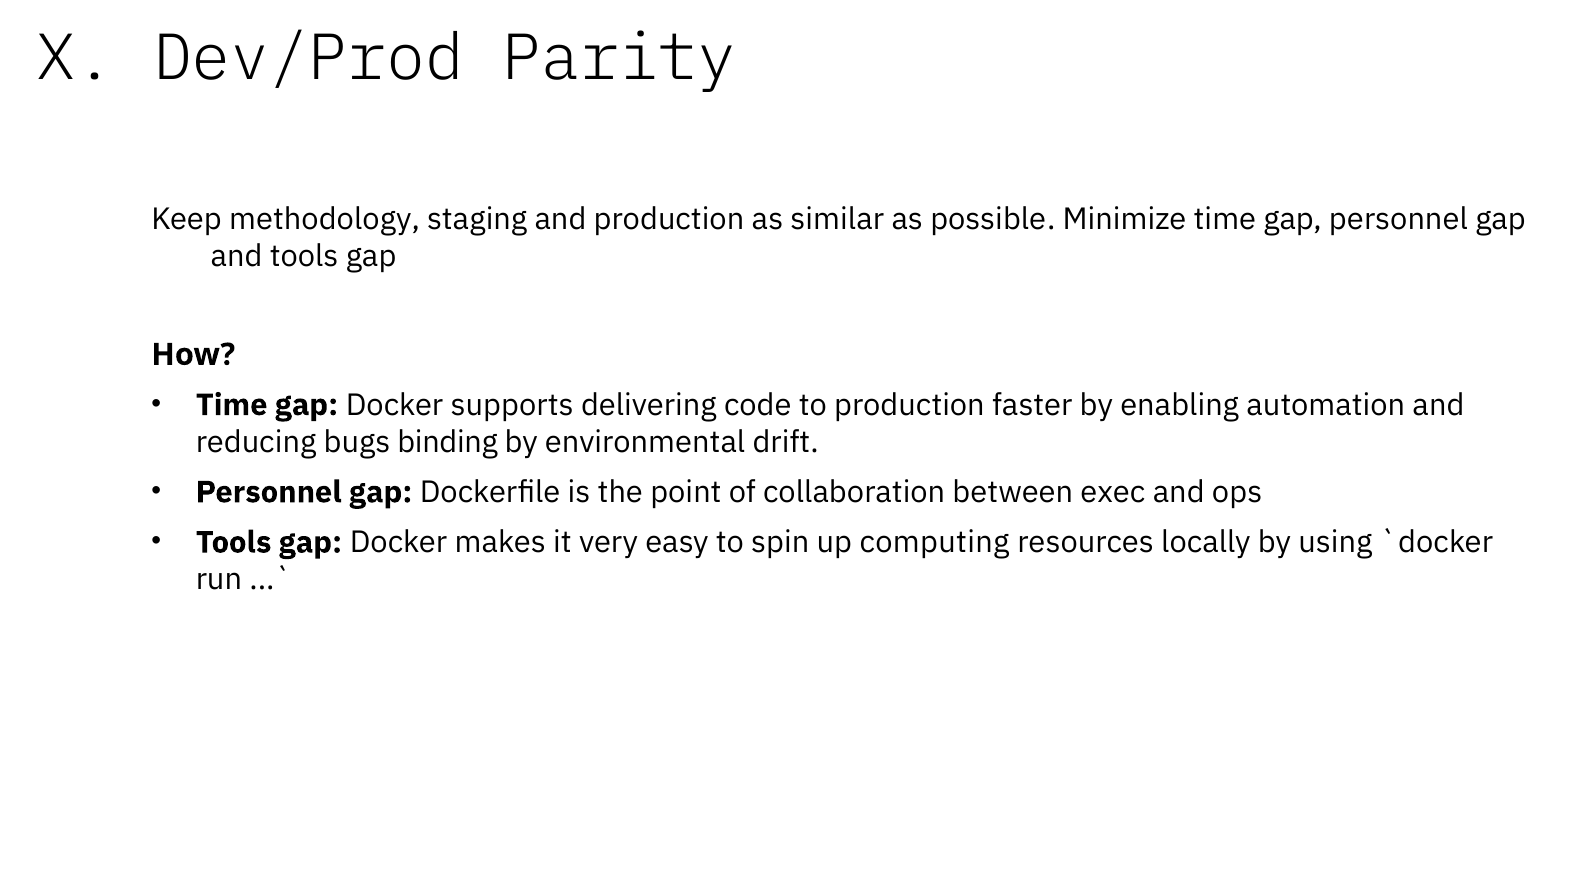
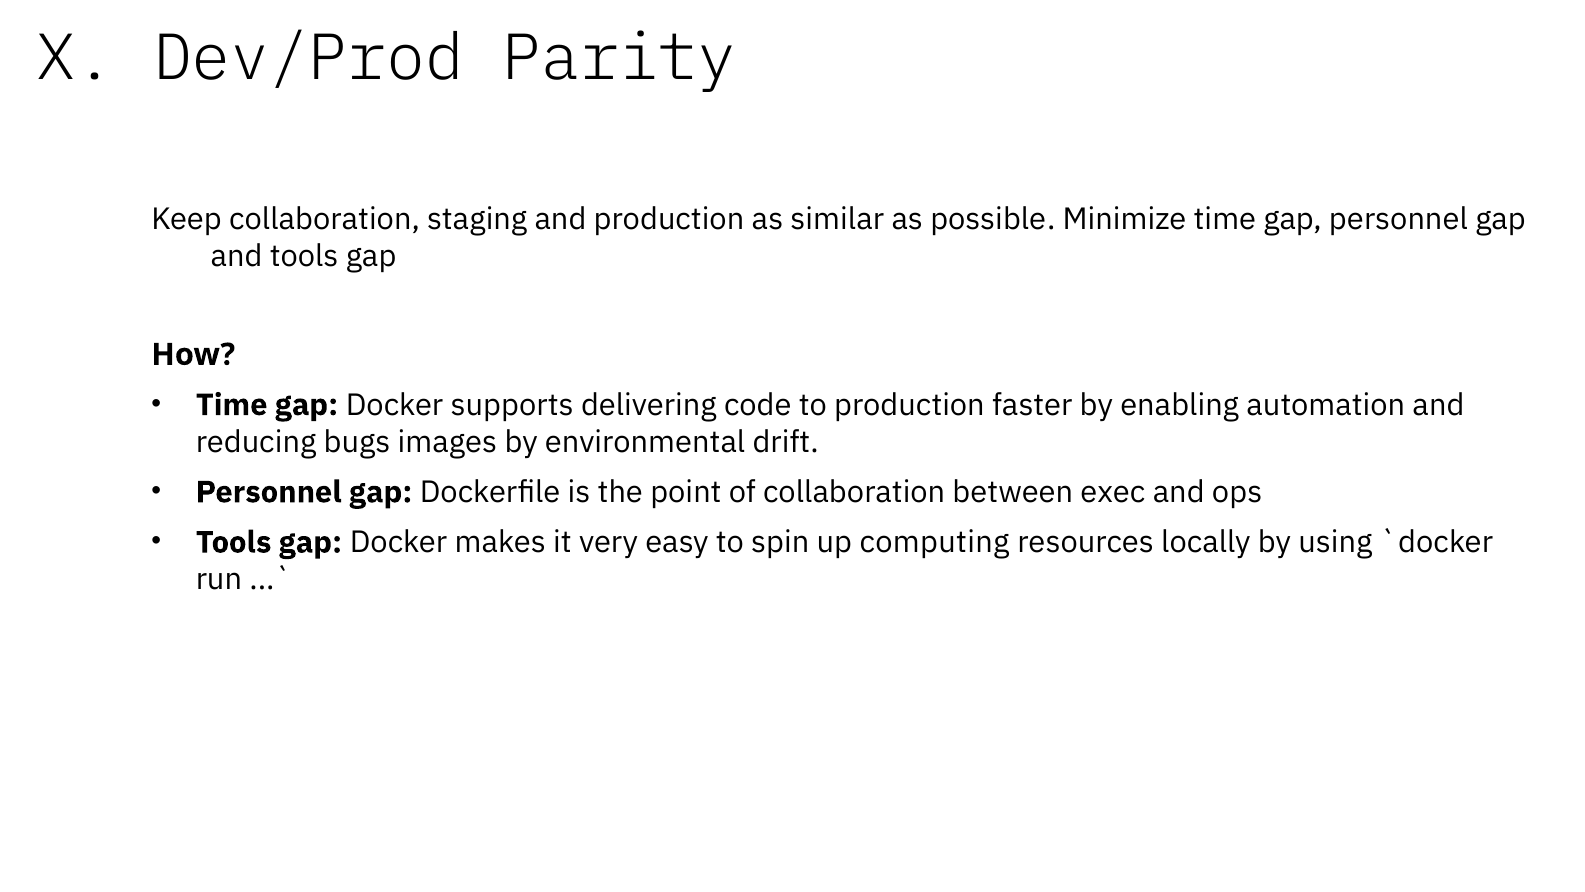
Keep methodology: methodology -> collaboration (325, 219)
binding: binding -> images (447, 442)
